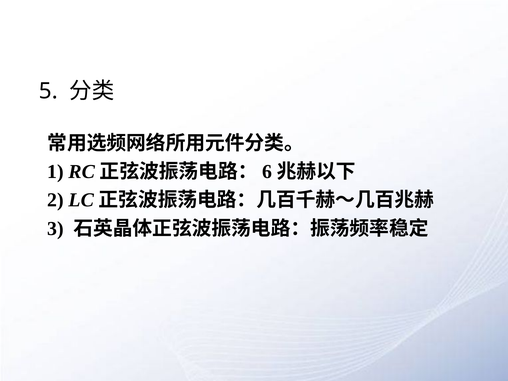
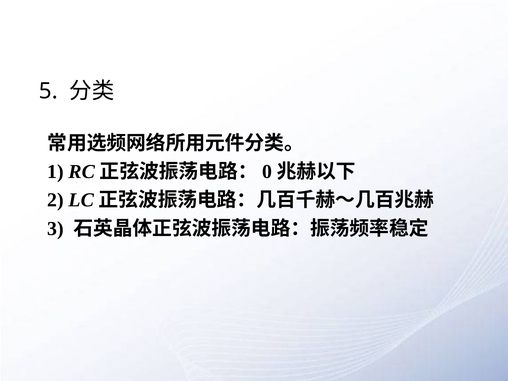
6: 6 -> 0 (267, 172)
